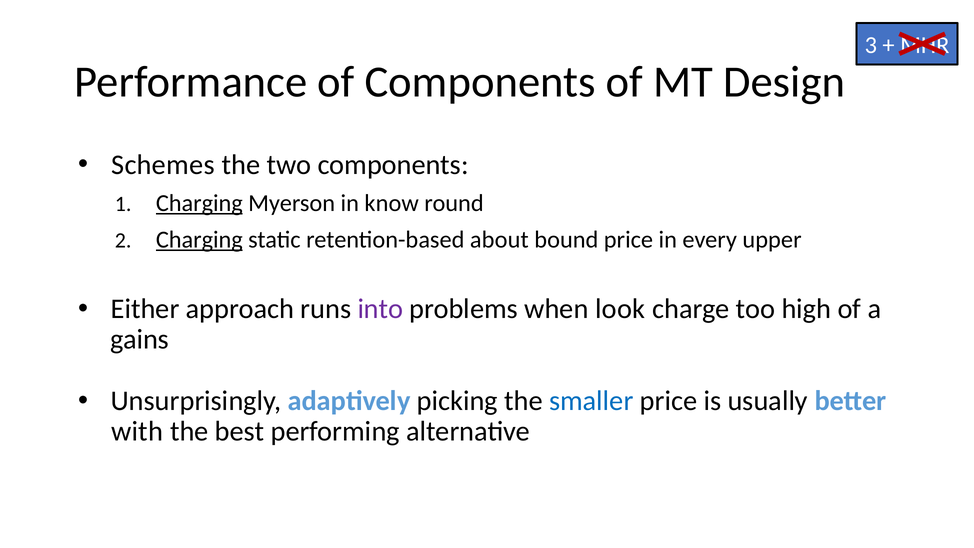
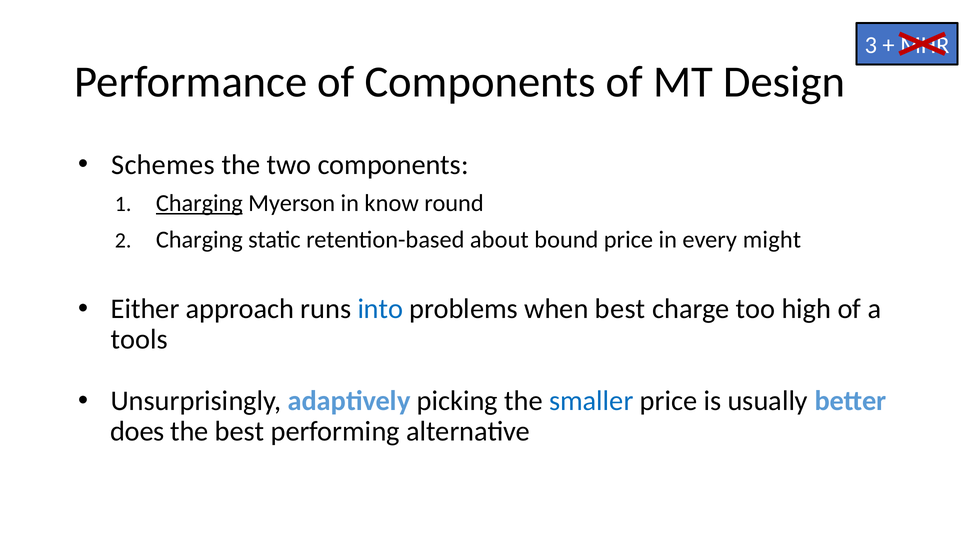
Charging underline: present -> none (199, 240)
upper: upper -> might (772, 240)
into colour: purple -> blue (380, 309)
when look: look -> best (620, 309)
gains: gains -> tools (139, 340)
with: with -> does (137, 431)
